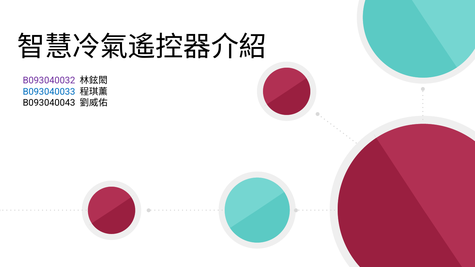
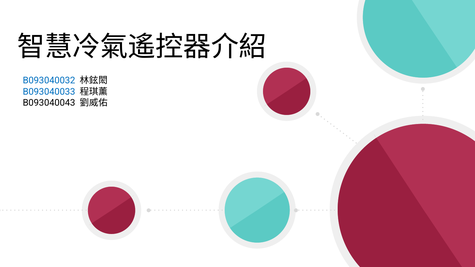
B093040032 colour: purple -> blue (49, 81)
